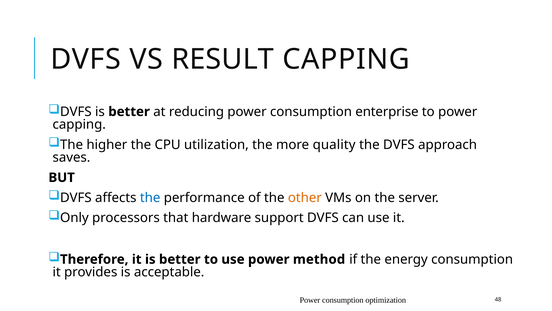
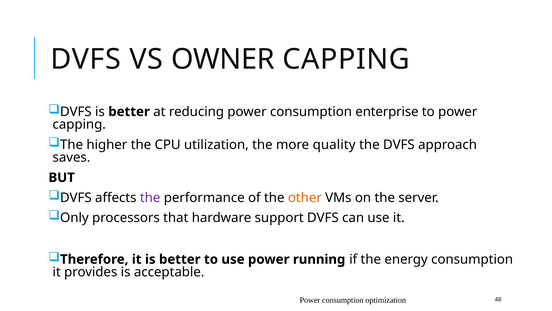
RESULT: RESULT -> OWNER (223, 59)
the colour: blue -> purple (150, 197)
method: method -> running (319, 259)
